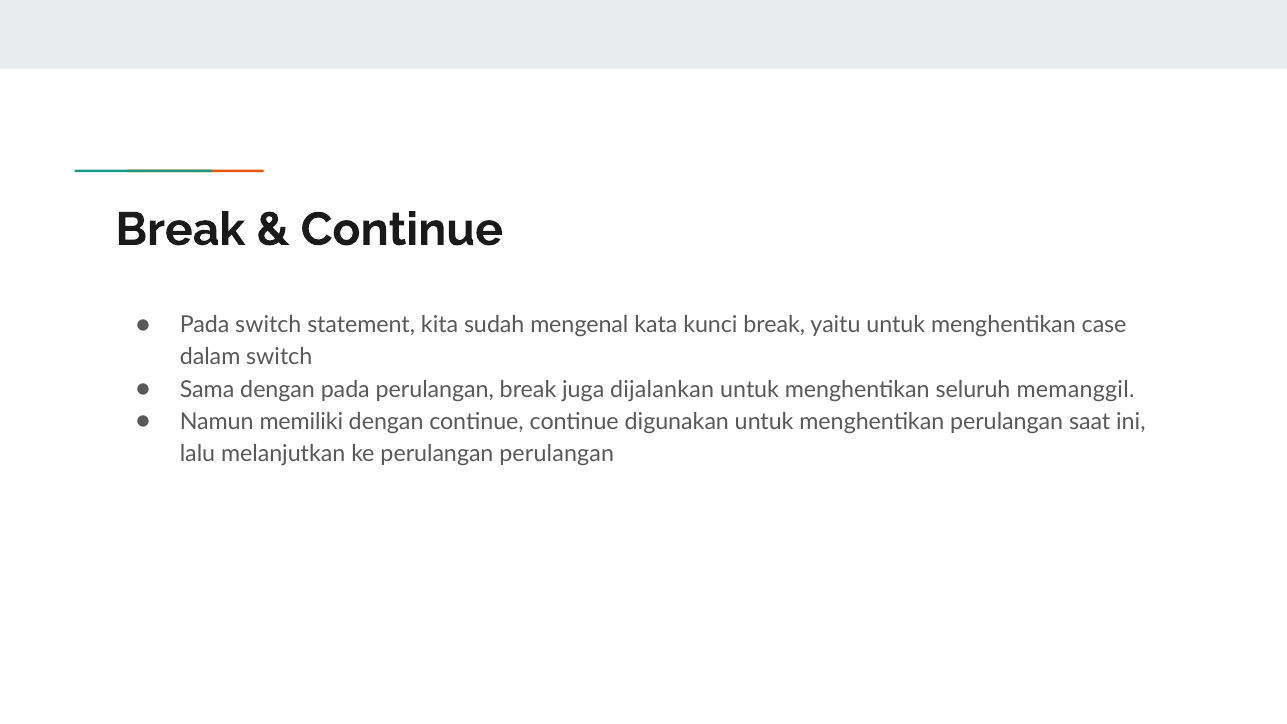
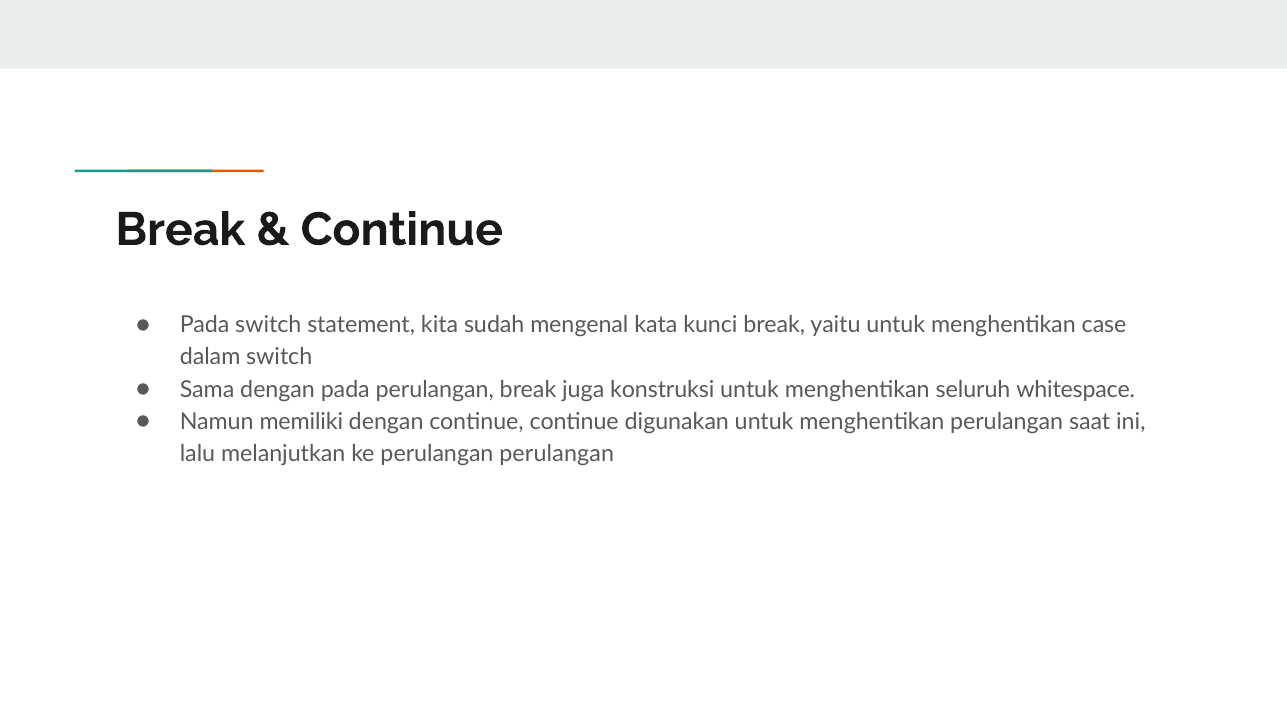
dijalankan: dijalankan -> konstruksi (662, 389)
memanggil: memanggil -> whitespace (1076, 389)
